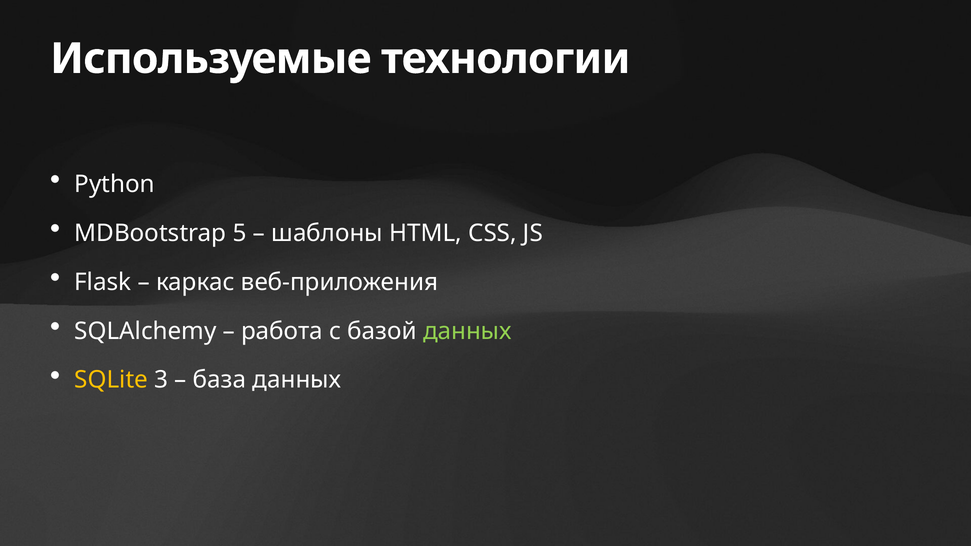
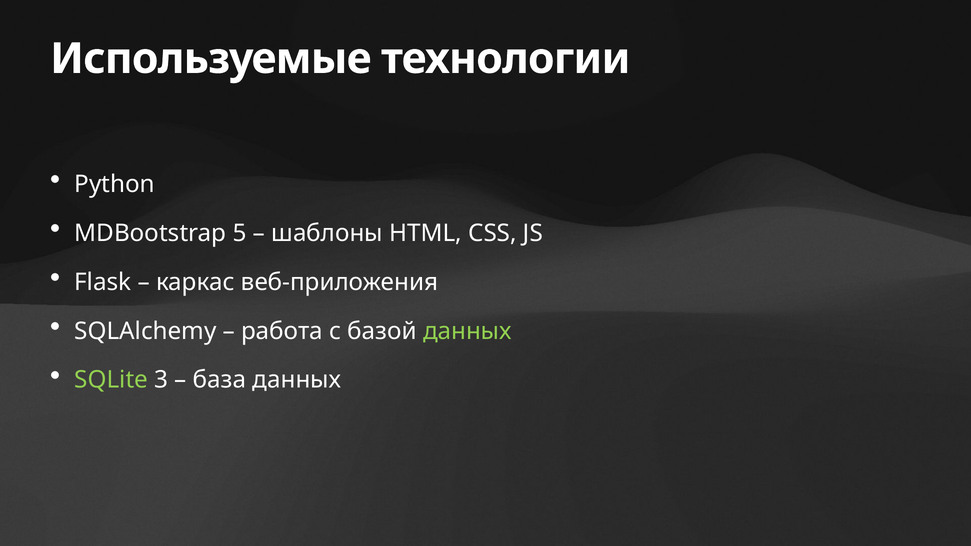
SQLite colour: yellow -> light green (111, 380)
